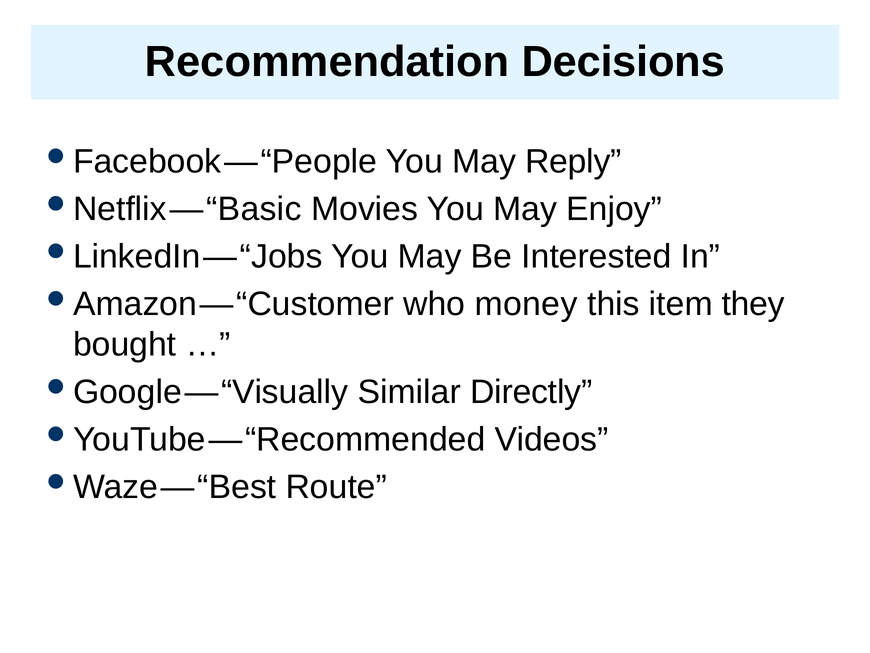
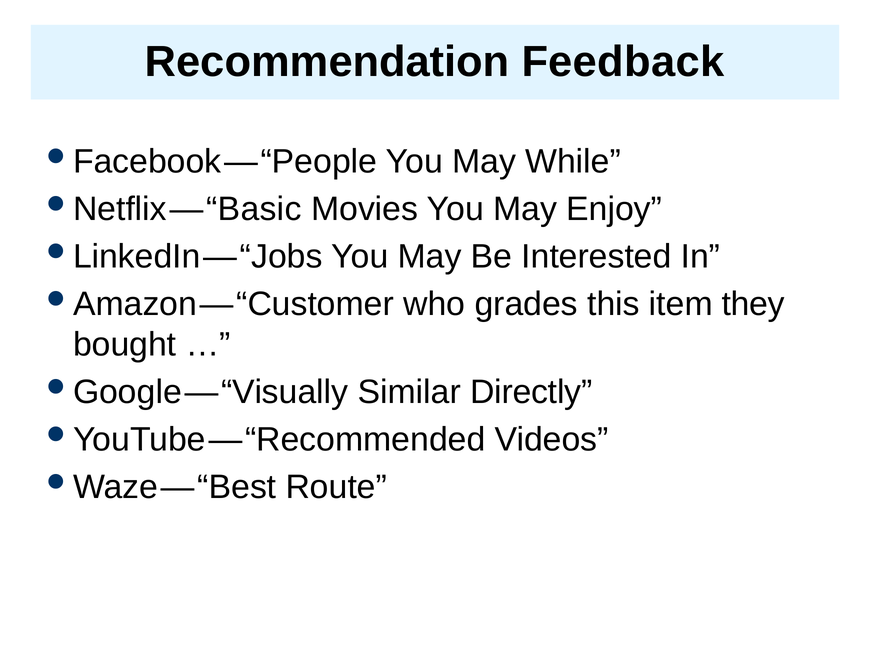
Decisions: Decisions -> Feedback (623, 62)
Reply: Reply -> While (573, 161)
money: money -> grades (526, 304)
